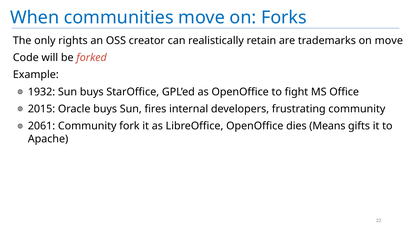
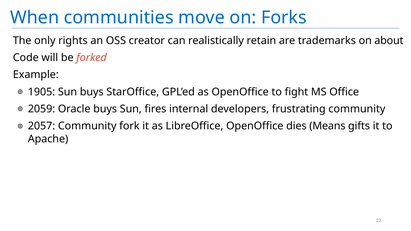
on move: move -> about (389, 41)
1932: 1932 -> 1905 (42, 92)
2015: 2015 -> 2059 (42, 109)
2061: 2061 -> 2057 (42, 126)
